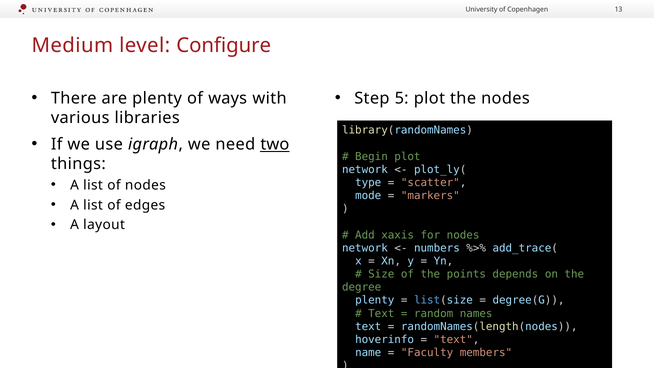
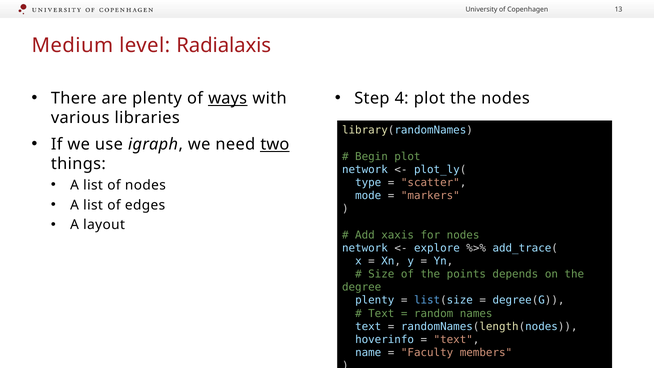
Configure: Configure -> Radialaxis (224, 46)
ways underline: none -> present (228, 98)
5: 5 -> 4 (402, 98)
numbers: numbers -> explore (437, 248)
